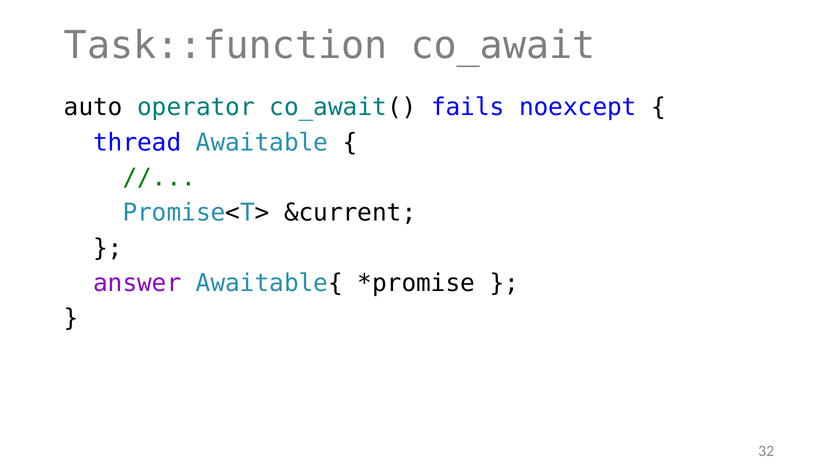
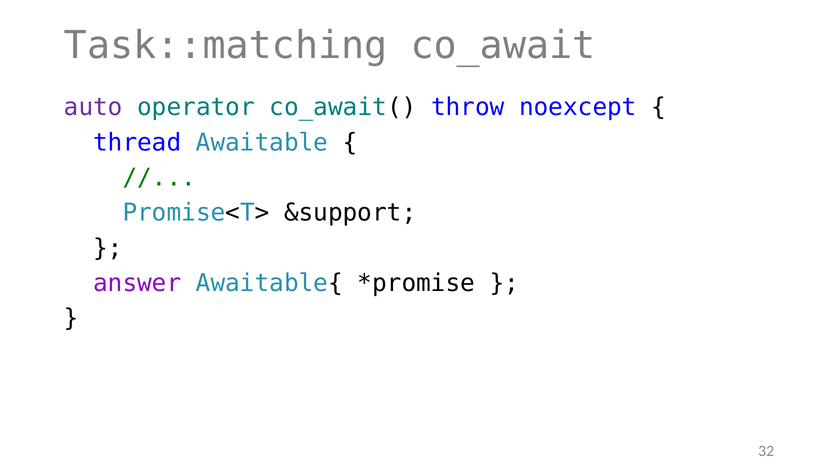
Task::function: Task::function -> Task::matching (226, 45)
auto colour: black -> purple (93, 107)
fails: fails -> throw (468, 107)
&current: &current -> &support (350, 213)
